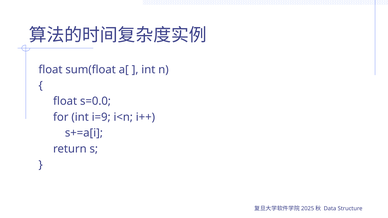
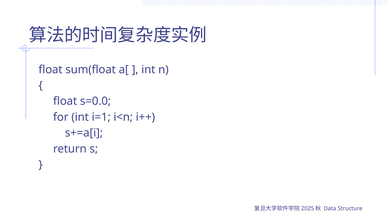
i=9: i=9 -> i=1 (101, 117)
